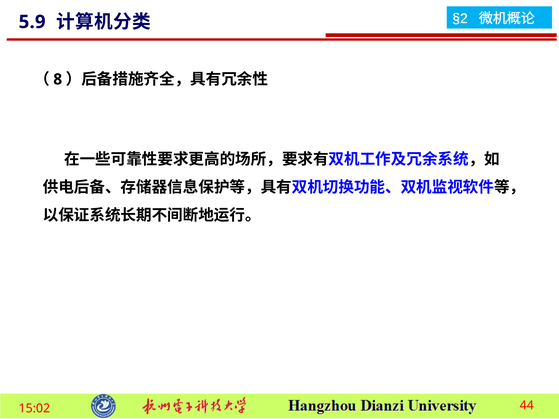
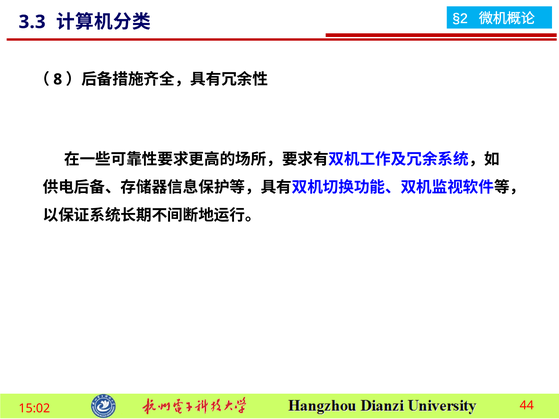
5.9: 5.9 -> 3.3 (32, 22)
